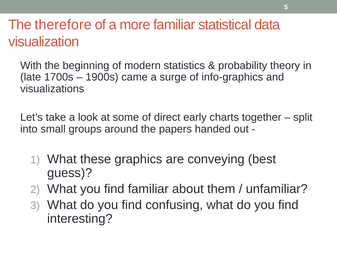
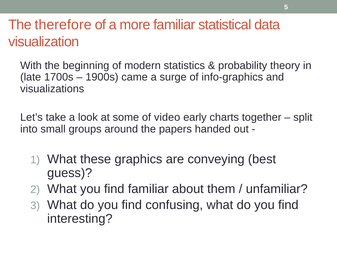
direct: direct -> video (167, 117)
